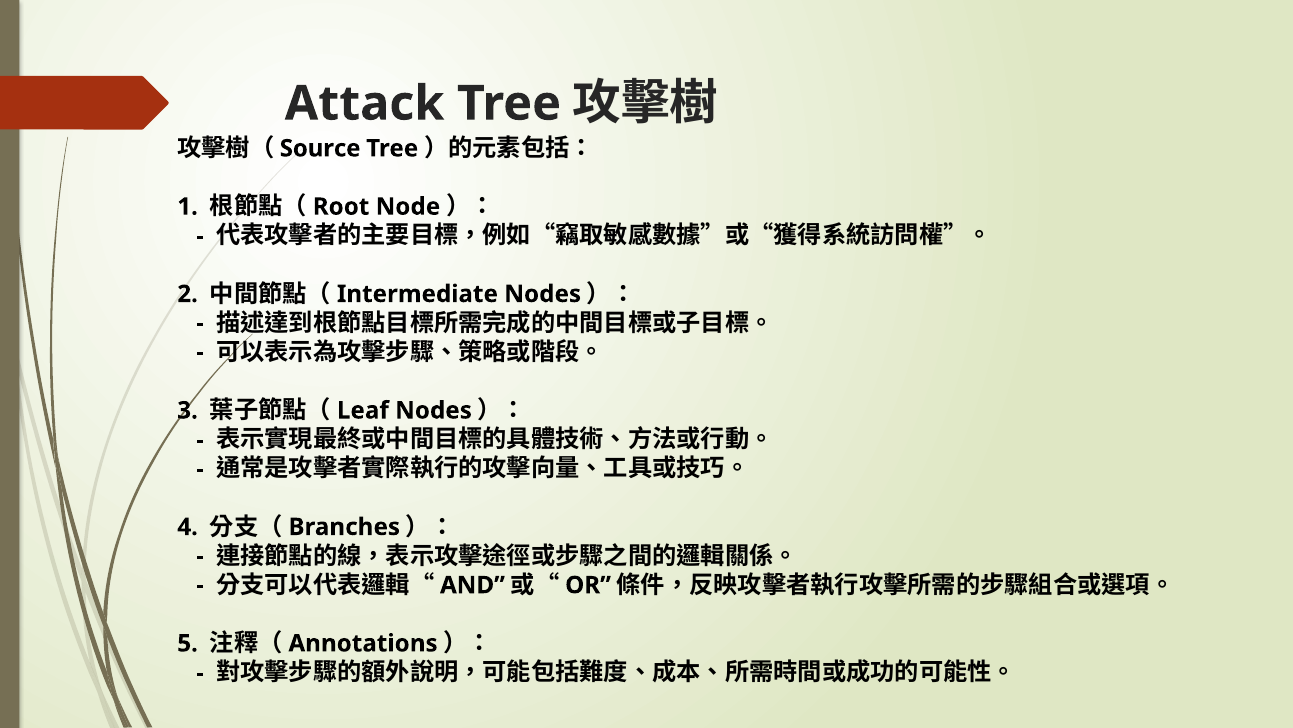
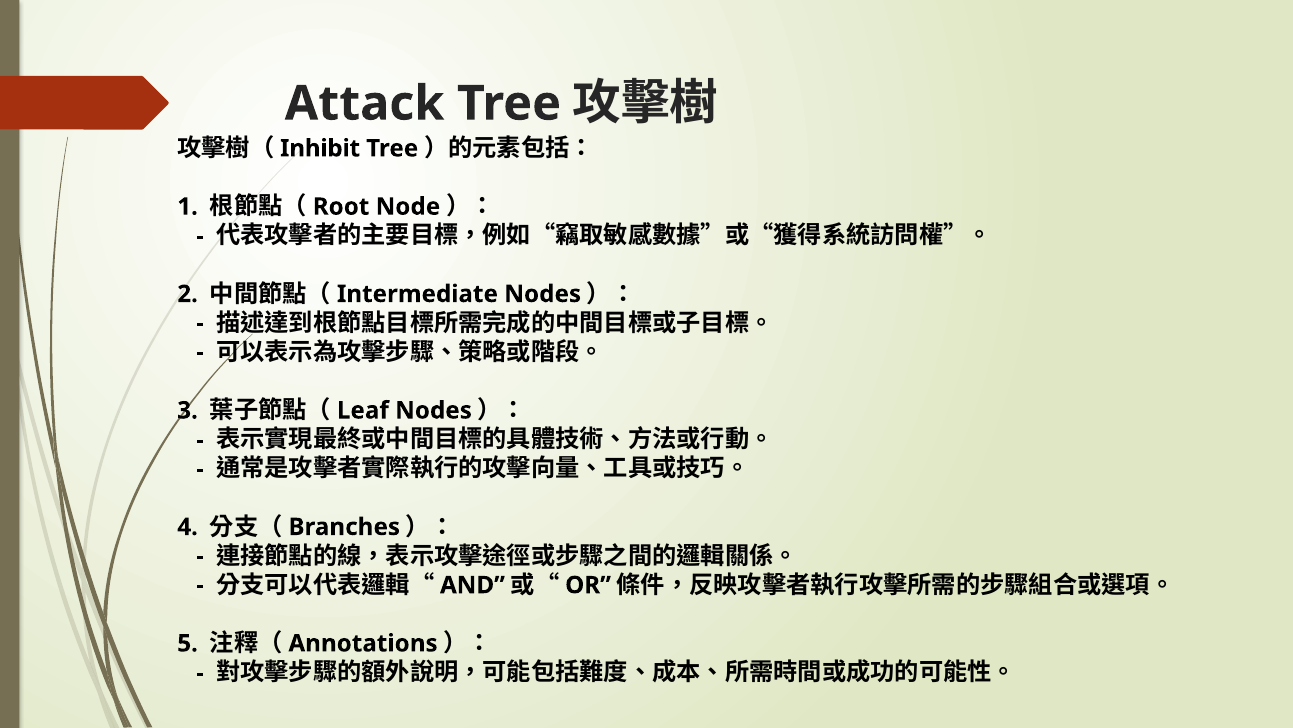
Source: Source -> Inhibit (320, 148)
